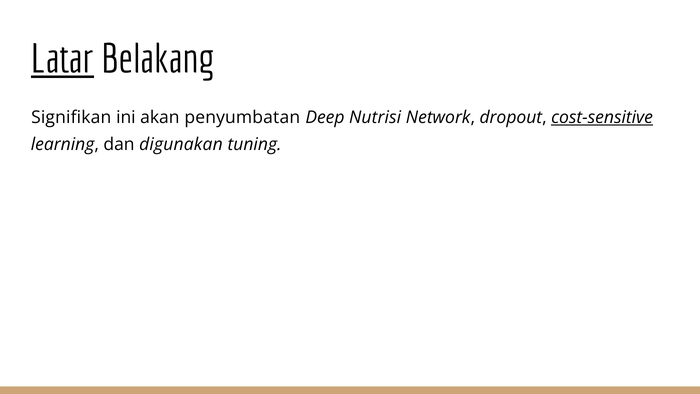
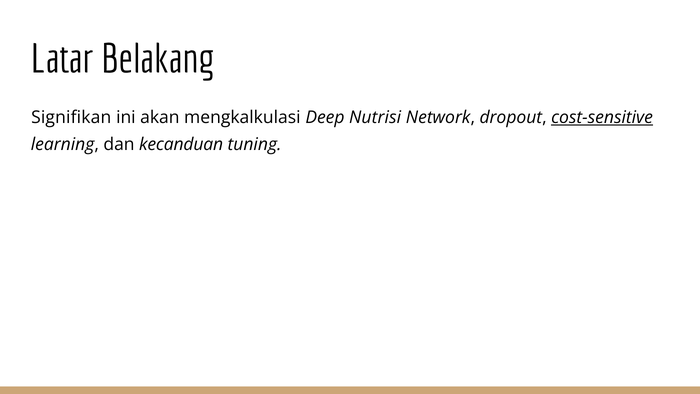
Latar underline: present -> none (62, 59)
penyumbatan: penyumbatan -> mengkalkulasi (242, 117)
digunakan: digunakan -> kecanduan (181, 145)
